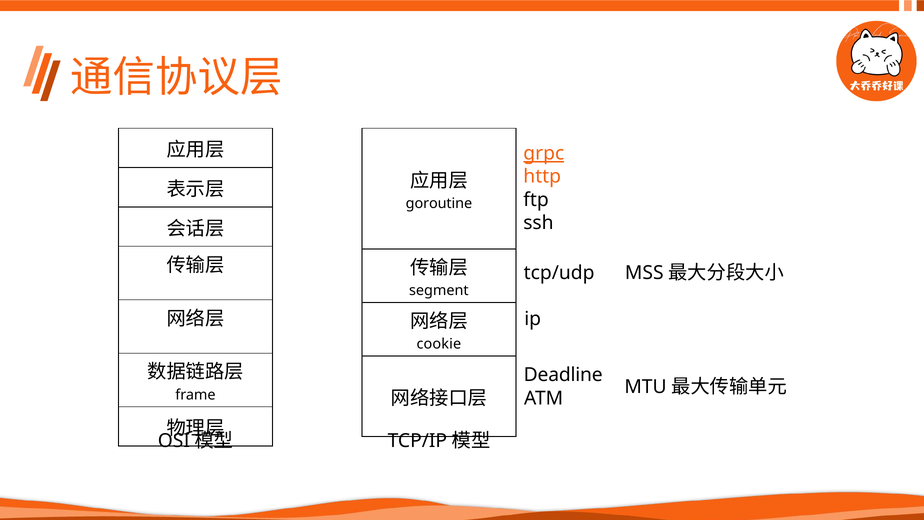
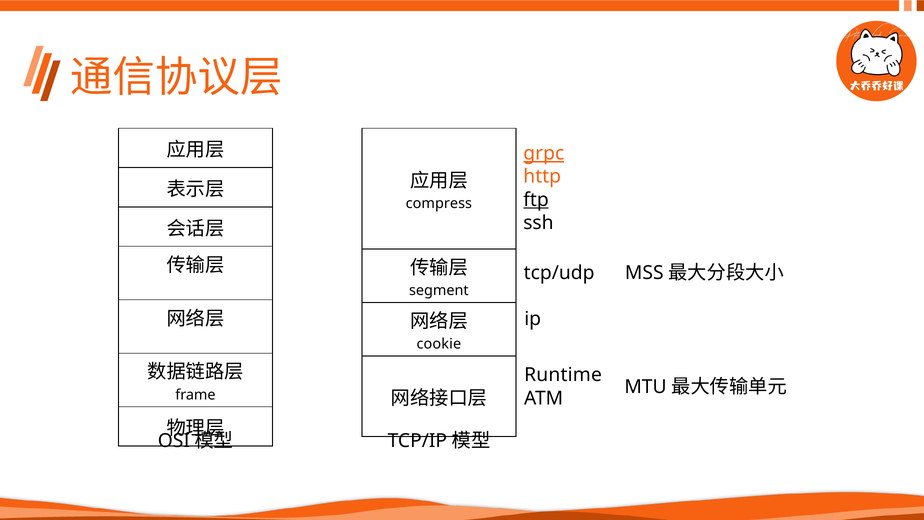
ftp underline: none -> present (536, 200)
goroutine: goroutine -> compress (439, 203)
Deadline: Deadline -> Runtime (563, 375)
